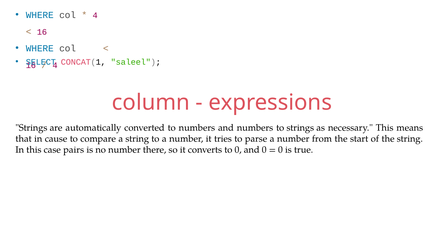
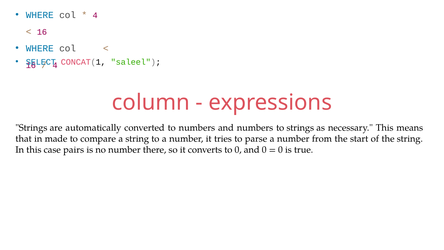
cause: cause -> made (56, 139)
